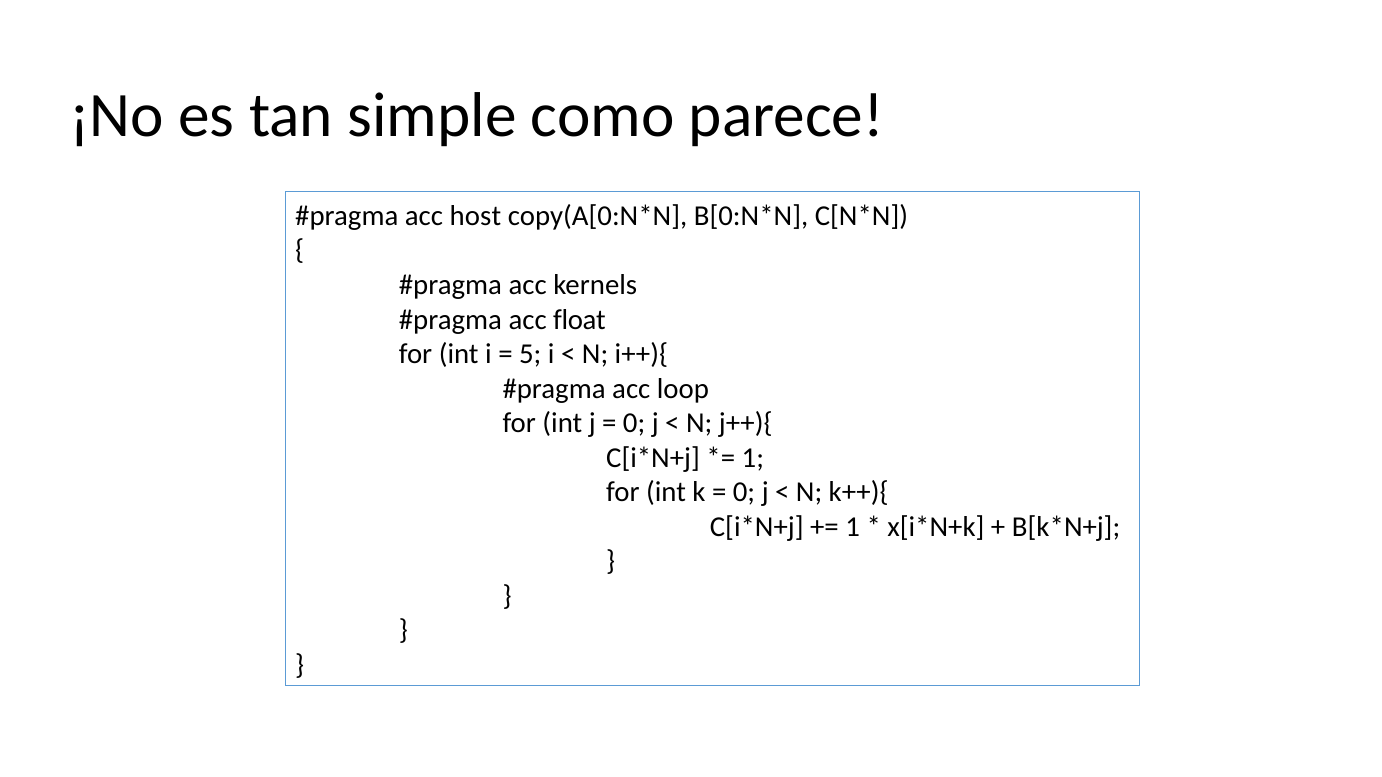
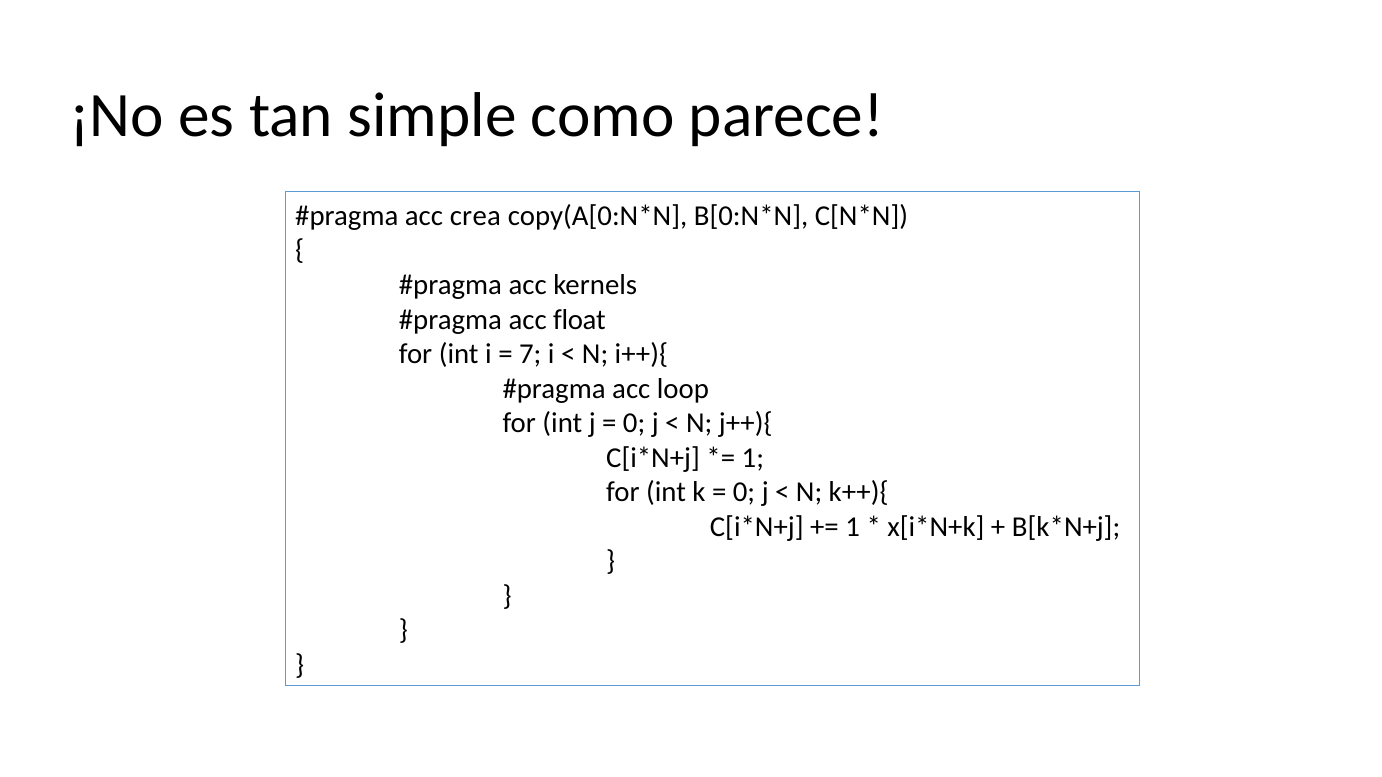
host: host -> crea (475, 216)
5: 5 -> 7 (530, 354)
